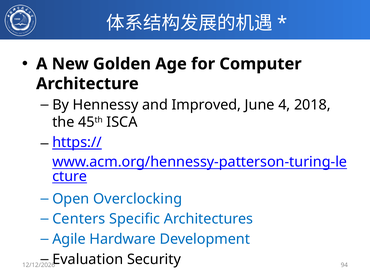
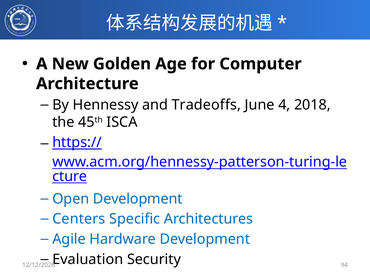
Improved: Improved -> Tradeoffs (206, 105)
Open Overclocking: Overclocking -> Development (138, 198)
